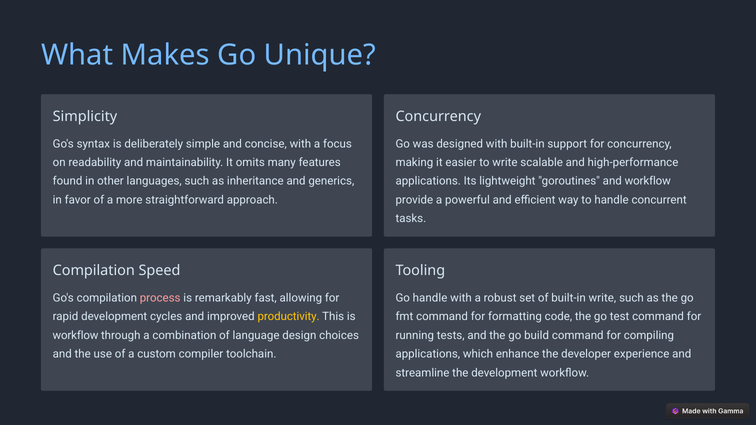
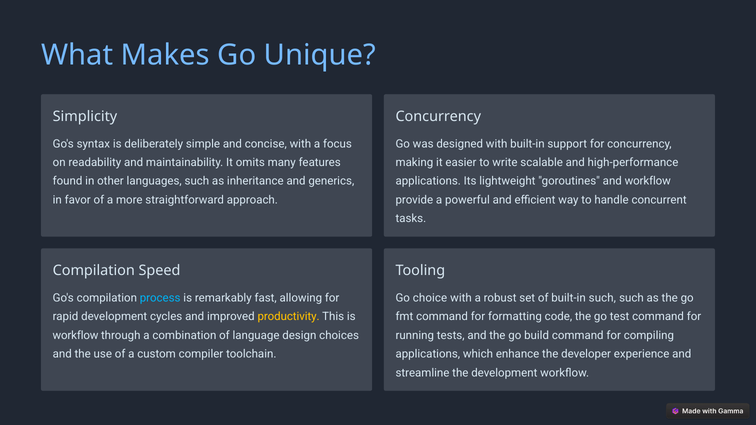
process colour: pink -> light blue (160, 298)
Go handle: handle -> choice (430, 298)
built-in write: write -> such (602, 298)
